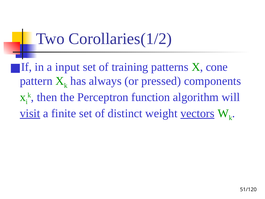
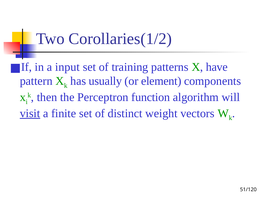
cone: cone -> have (217, 67)
always: always -> usually (105, 81)
pressed: pressed -> element (161, 81)
vectors underline: present -> none (197, 113)
